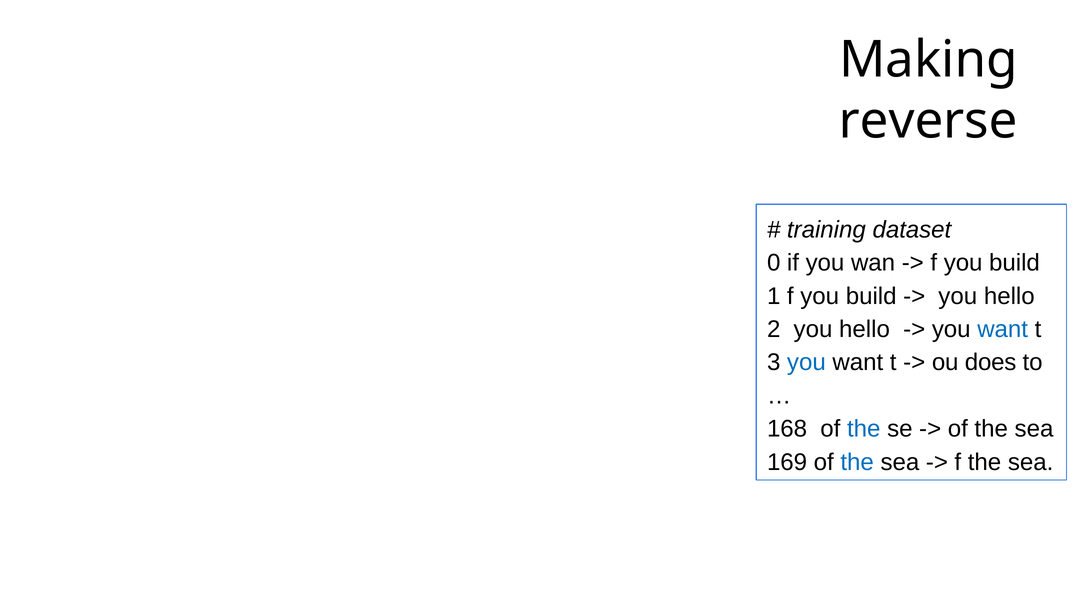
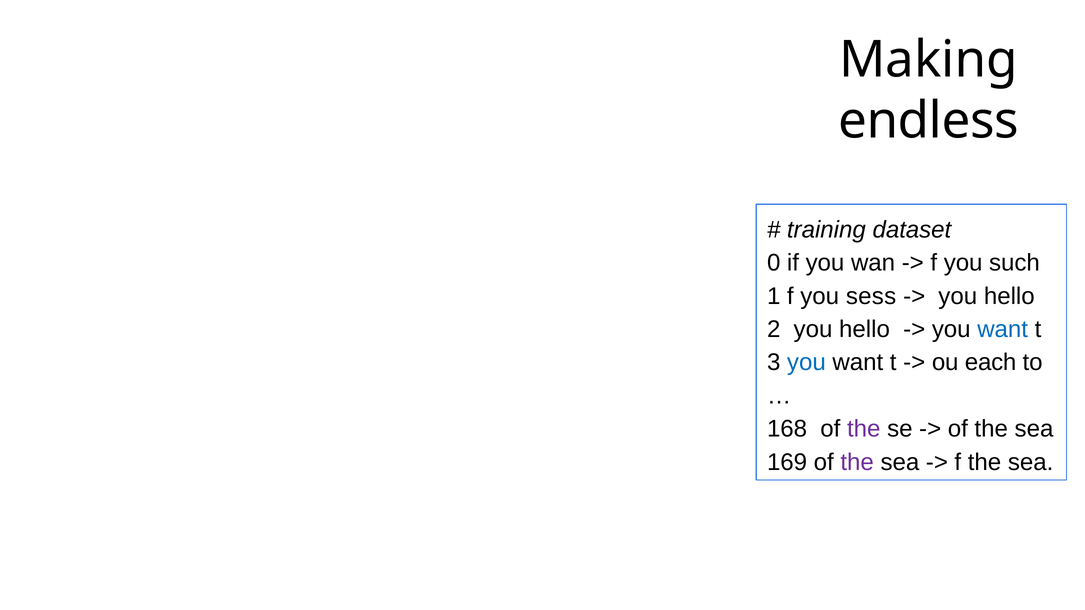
reverse: reverse -> endless (929, 121)
build: build -> such (1014, 263)
1 f you build: build -> sess (871, 296)
does: does -> each (991, 363)
the colour: blue -> purple (864, 429)
the colour: blue -> purple (857, 462)
